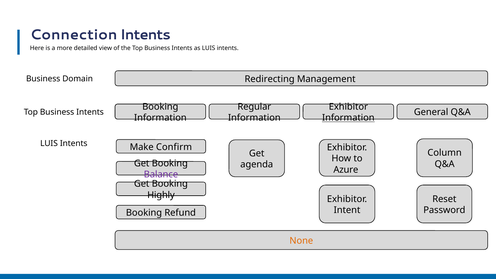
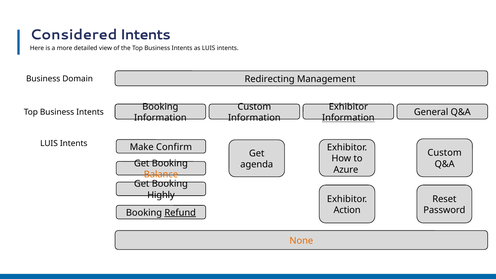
Connection: Connection -> Considered (74, 35)
Regular: Regular -> Custom (254, 107)
Column: Column -> Custom (445, 153)
Balance colour: purple -> orange (161, 174)
Intent: Intent -> Action (347, 210)
Refund underline: none -> present (180, 213)
